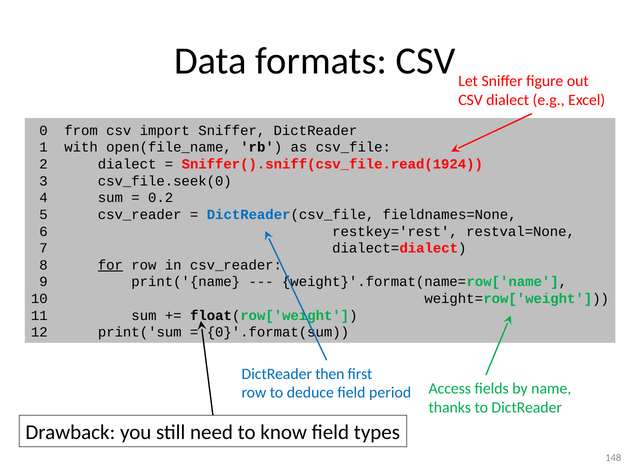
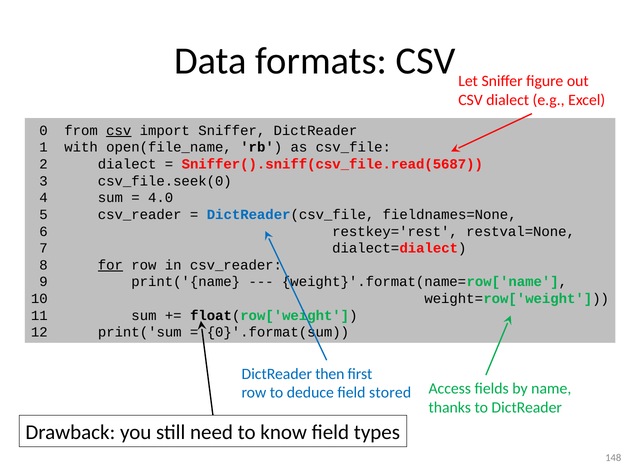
csv underline: none -> present (119, 130)
Sniffer().sniff(csv_file.read(1924: Sniffer().sniff(csv_file.read(1924 -> Sniffer().sniff(csv_file.read(5687 (332, 164)
0.2: 0.2 -> 4.0 (161, 198)
period: period -> stored (390, 392)
